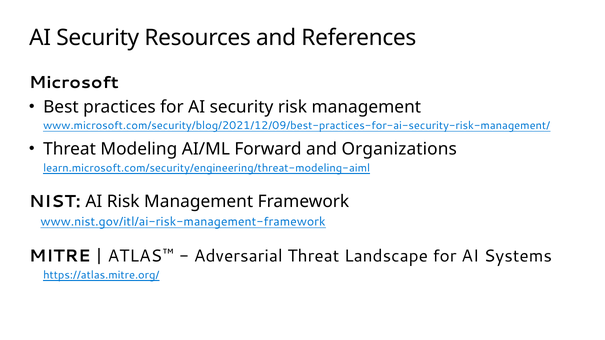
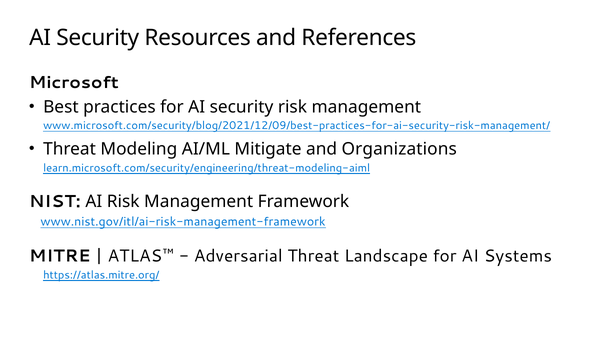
Forward: Forward -> Mitigate (268, 149)
